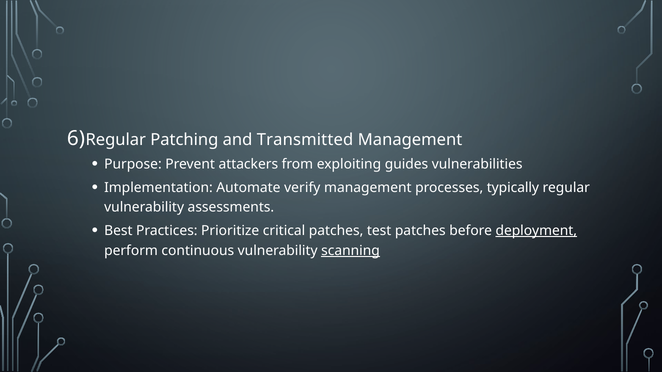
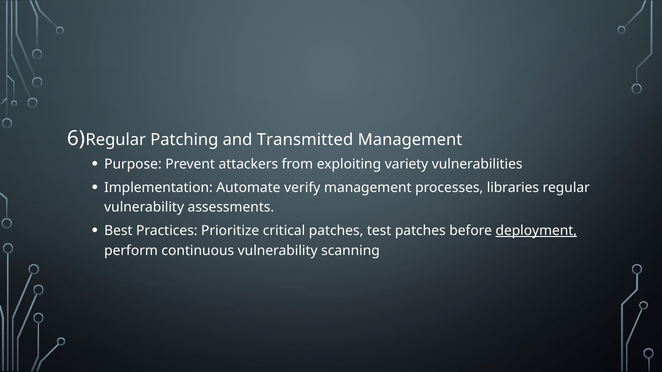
guides: guides -> variety (407, 164)
typically: typically -> libraries (513, 188)
scanning underline: present -> none (350, 251)
